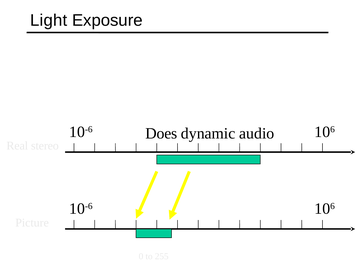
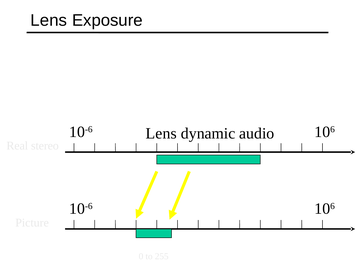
Light: Light -> Lens (49, 20)
Does: Does -> Lens (161, 134)
